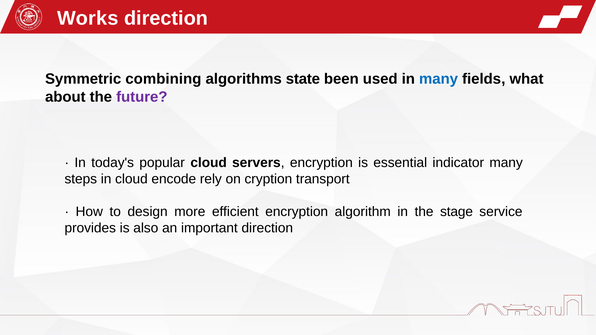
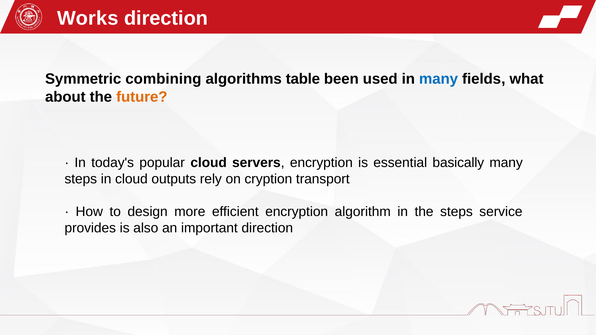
state: state -> table (303, 79)
future colour: purple -> orange (142, 97)
indicator: indicator -> basically (458, 163)
encode: encode -> outputs (174, 179)
the stage: stage -> steps (456, 212)
